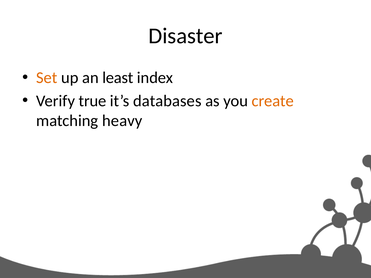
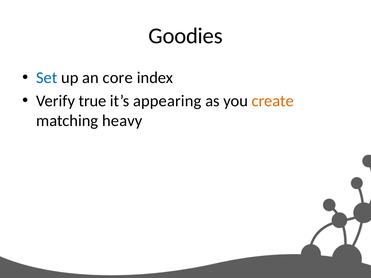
Disaster: Disaster -> Goodies (186, 36)
Set colour: orange -> blue (47, 78)
least: least -> core (118, 78)
databases: databases -> appearing (167, 101)
